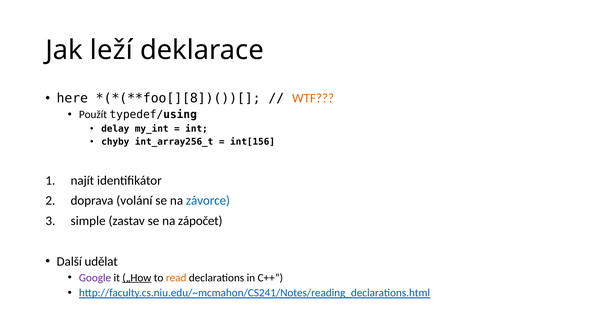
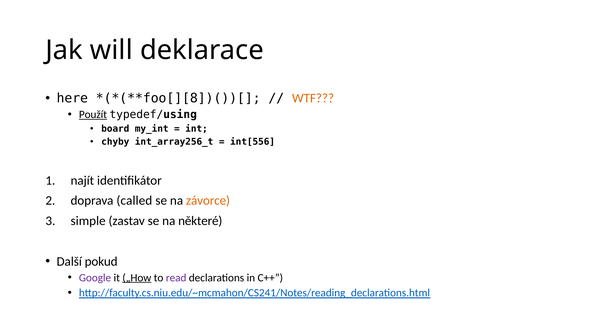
leží: leží -> will (111, 50)
Použít underline: none -> present (93, 115)
delay: delay -> board (115, 129)
int[156: int[156 -> int[556 (253, 142)
volání: volání -> called (134, 201)
závorce colour: blue -> orange (208, 201)
zápočet: zápočet -> některé (200, 221)
udělat: udělat -> pokud (101, 262)
read colour: orange -> purple (176, 278)
